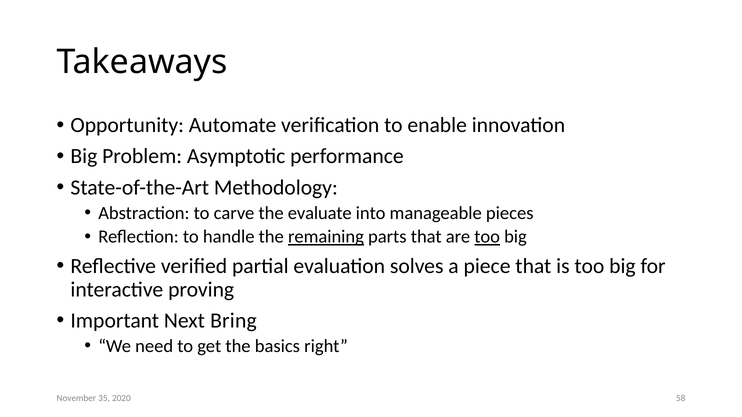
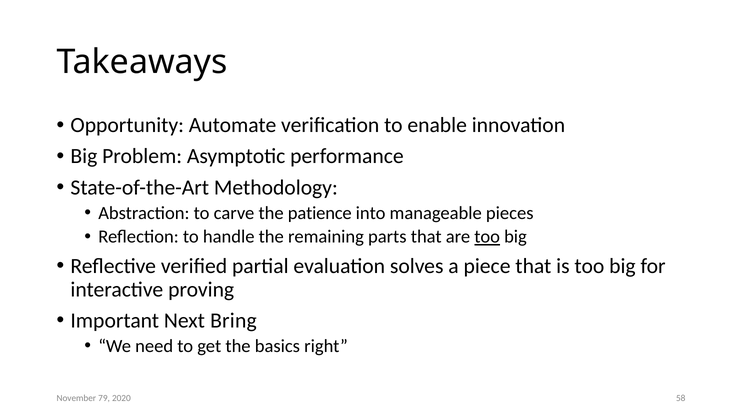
evaluate: evaluate -> patience (320, 213)
remaining underline: present -> none (326, 237)
35: 35 -> 79 (104, 399)
